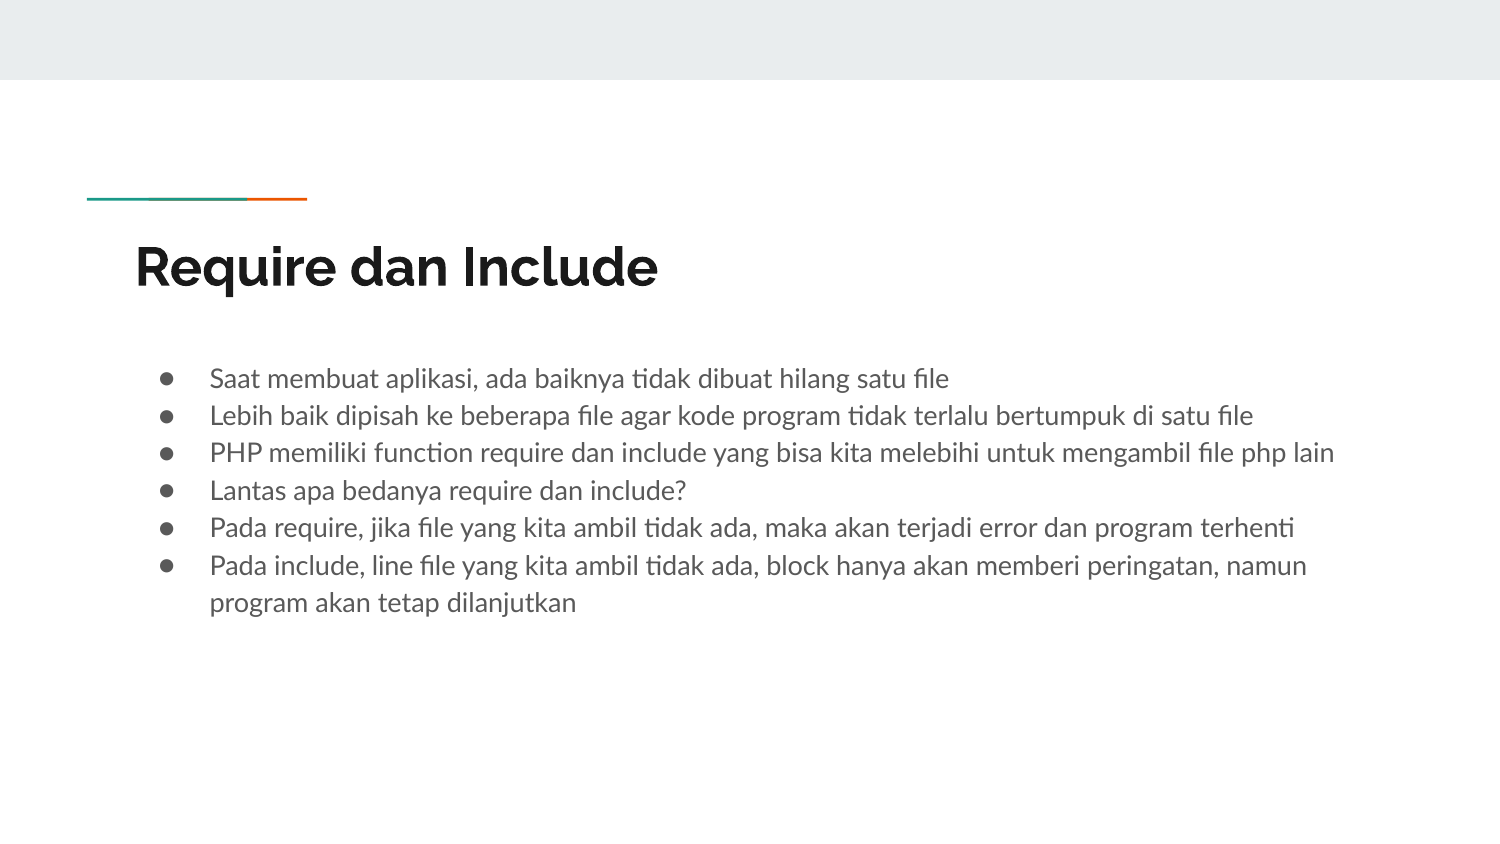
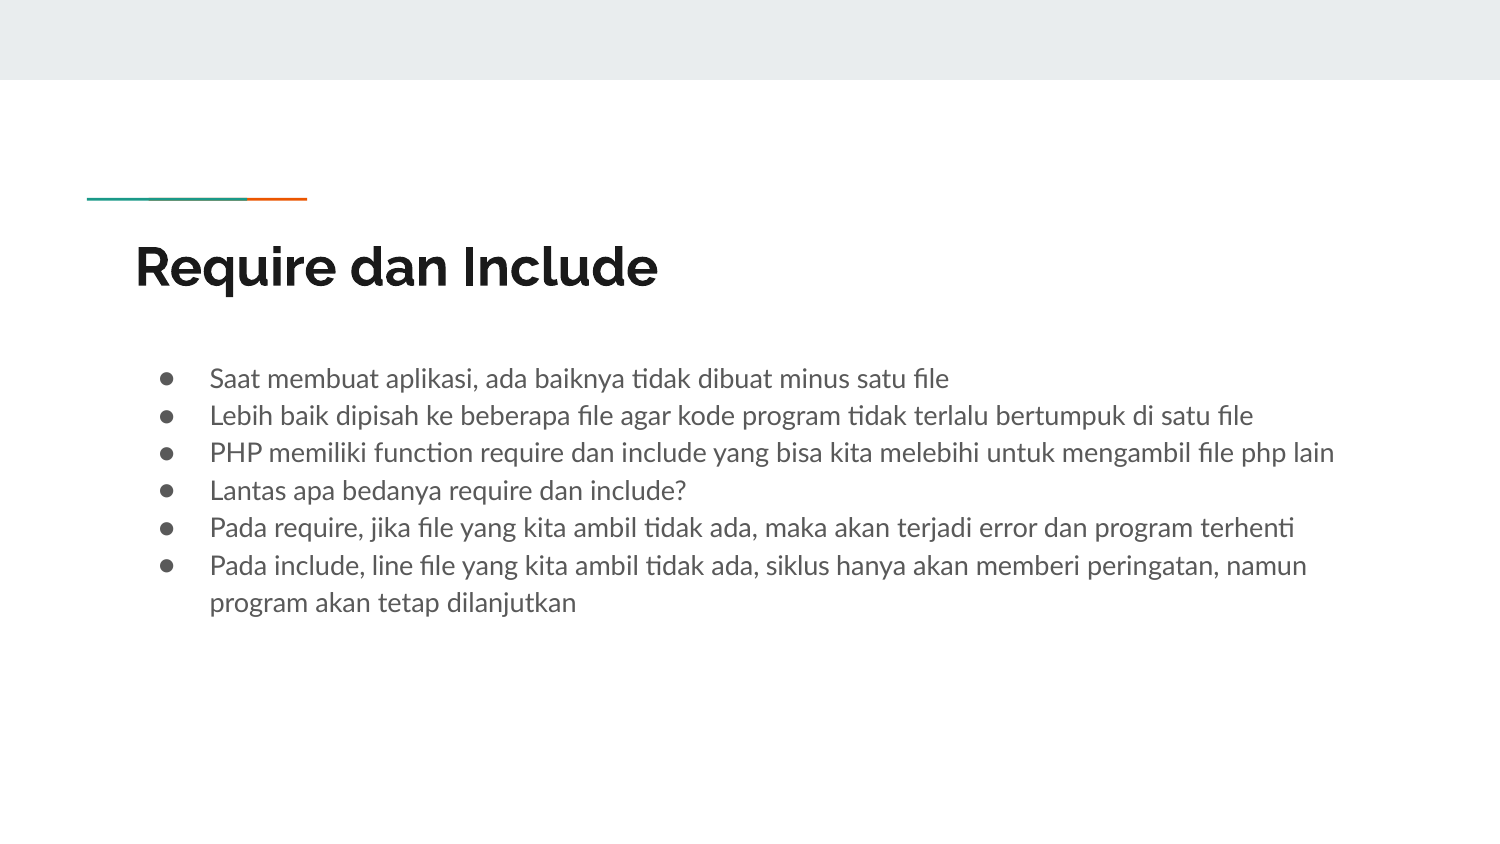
hilang: hilang -> minus (815, 379)
block: block -> siklus (798, 566)
